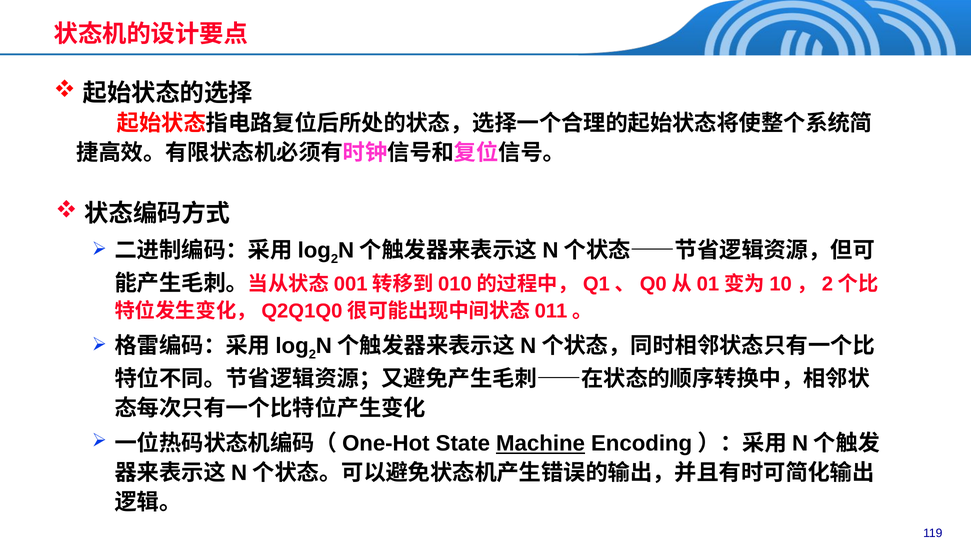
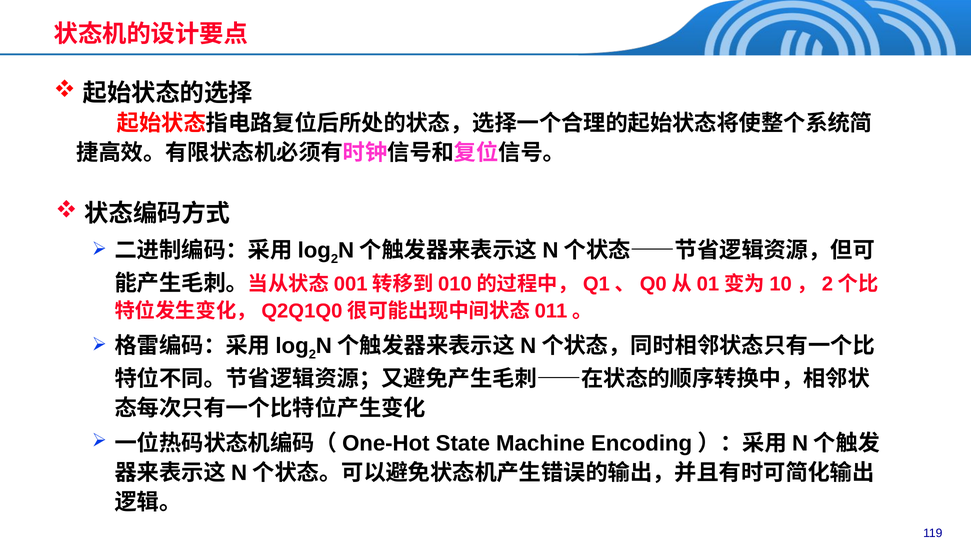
Machine underline: present -> none (541, 444)
